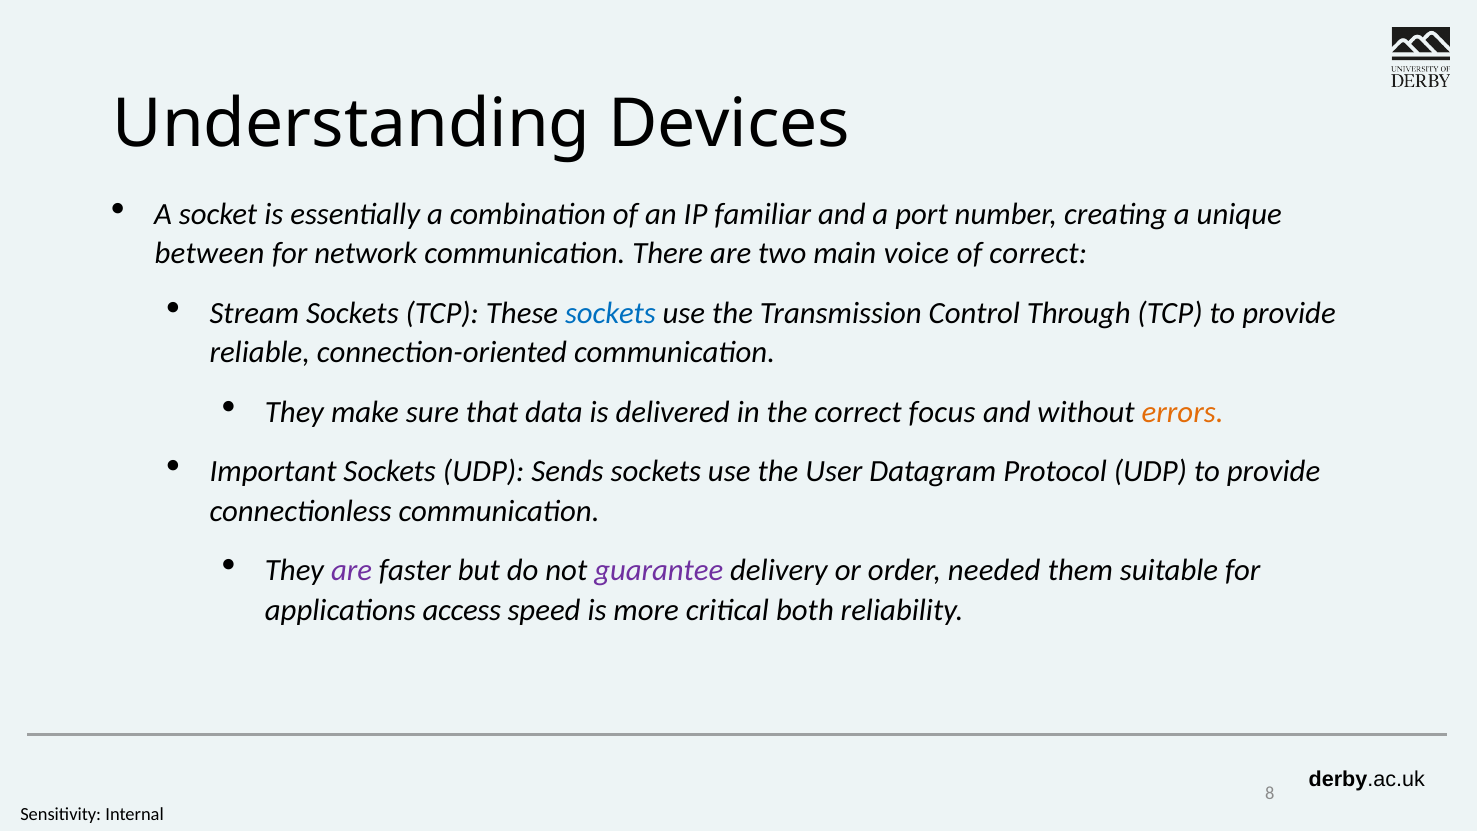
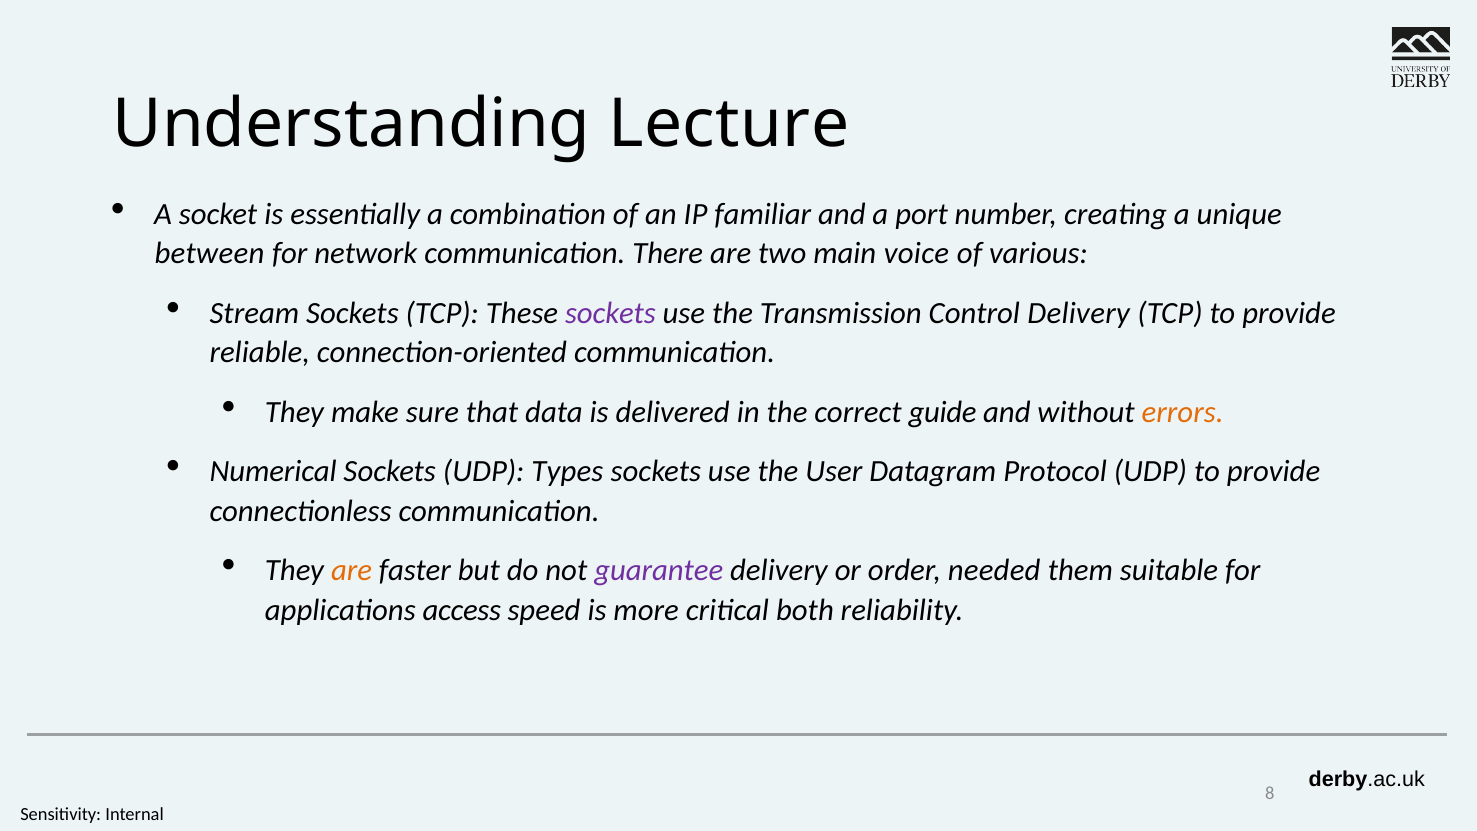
Devices: Devices -> Lecture (729, 124)
of correct: correct -> various (1038, 254)
sockets colour: blue -> purple (610, 313)
Control Through: Through -> Delivery (1079, 313)
focus: focus -> guide (943, 412)
Important: Important -> Numerical (273, 472)
Sends: Sends -> Types (567, 472)
are colour: purple -> orange (352, 571)
